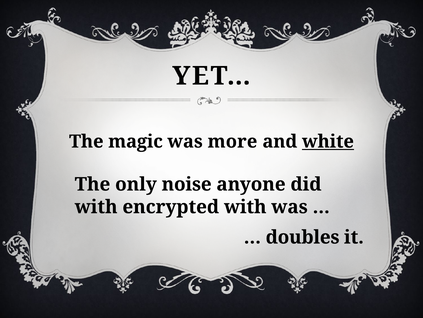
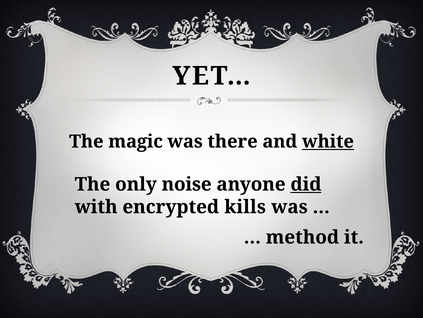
more: more -> there (233, 141)
did underline: none -> present (306, 184)
encrypted with: with -> kills (245, 207)
doubles: doubles -> method (302, 237)
